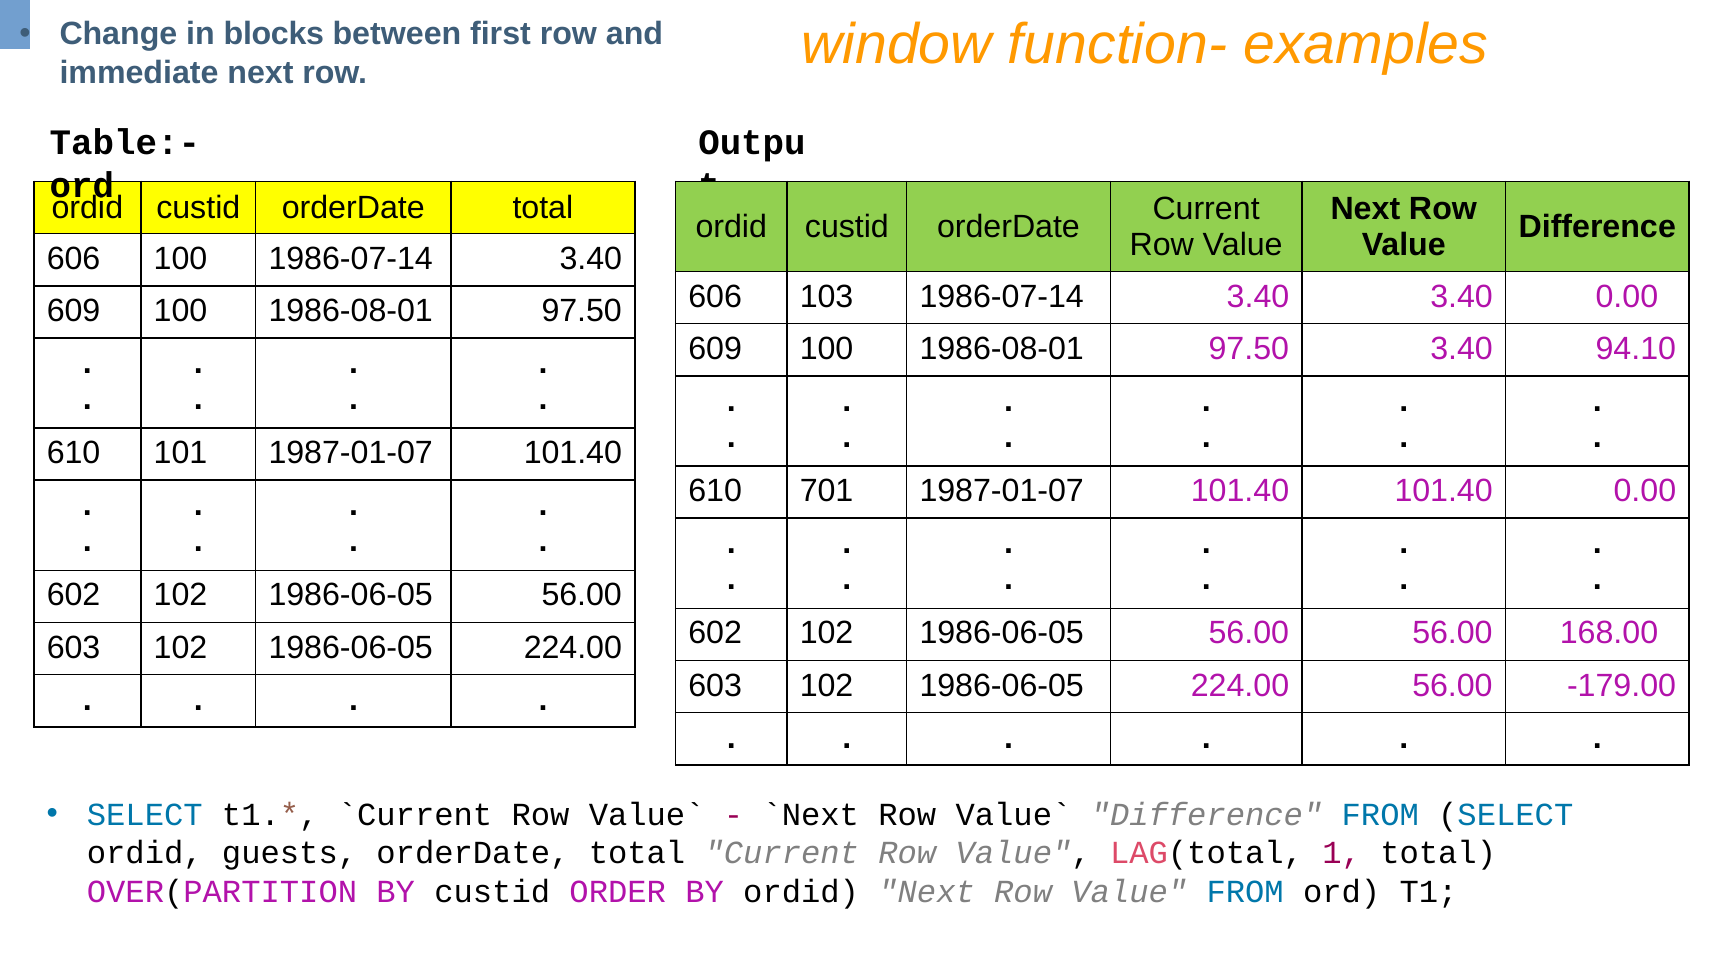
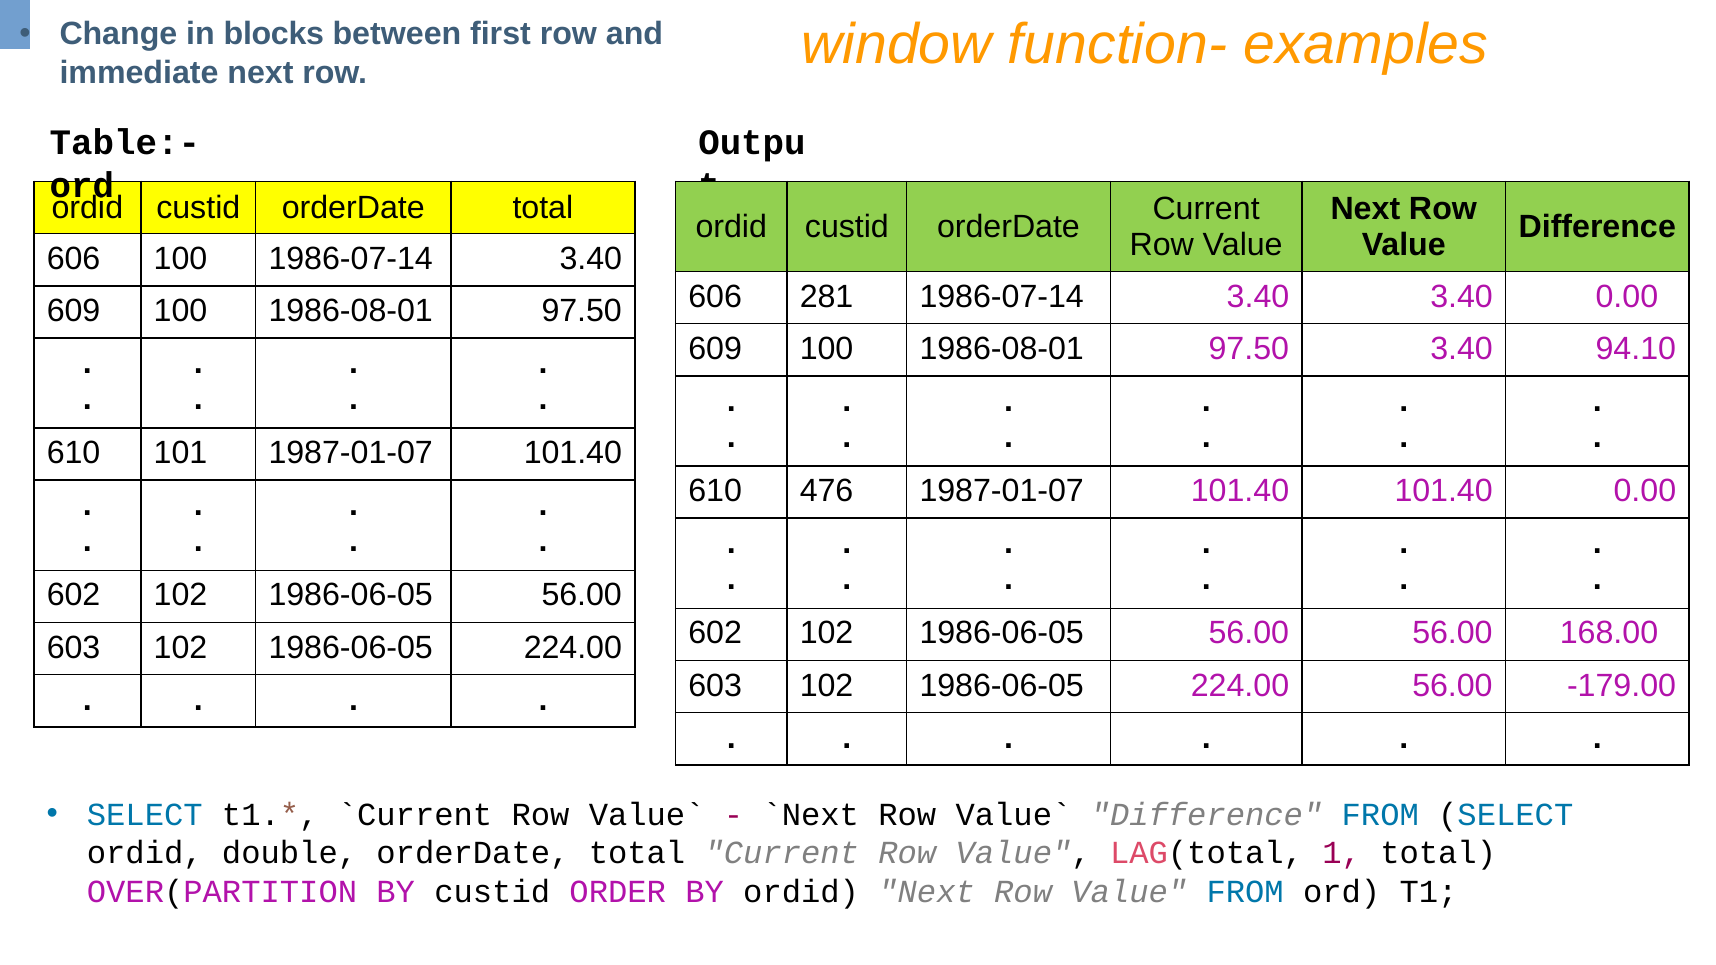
103: 103 -> 281 (827, 297)
701: 701 -> 476 (827, 491)
guests: guests -> double (290, 853)
